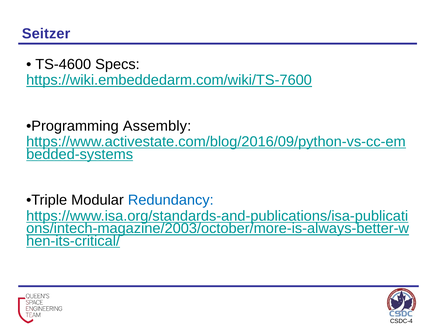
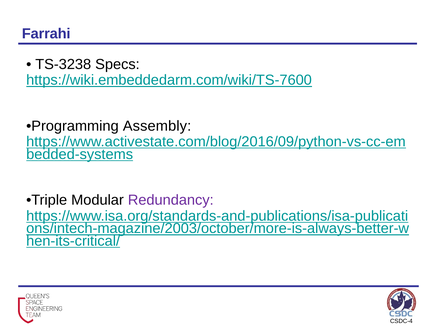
Seitzer: Seitzer -> Farrahi (46, 34)
TS-4600: TS-4600 -> TS-3238 (63, 65)
Redundancy colour: blue -> purple (171, 201)
